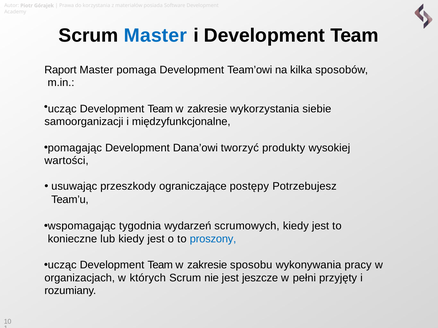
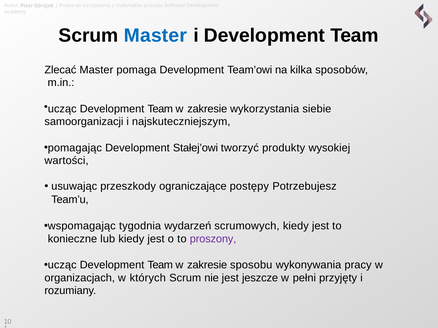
Raport: Raport -> Zlecać (60, 70)
międzyfunkcjonalne: międzyfunkcjonalne -> najskuteczniejszym (181, 122)
Dana’owi: Dana’owi -> Stałej’owi (195, 148)
proszony colour: blue -> purple (213, 239)
